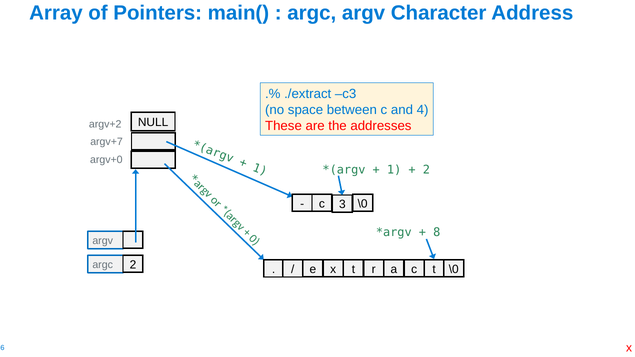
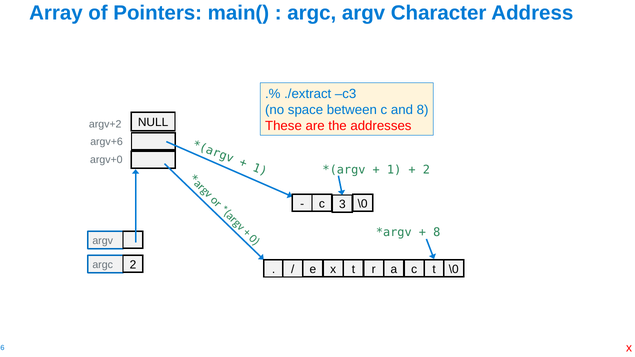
and 4: 4 -> 8 (423, 110)
argv+7: argv+7 -> argv+6 (107, 142)
